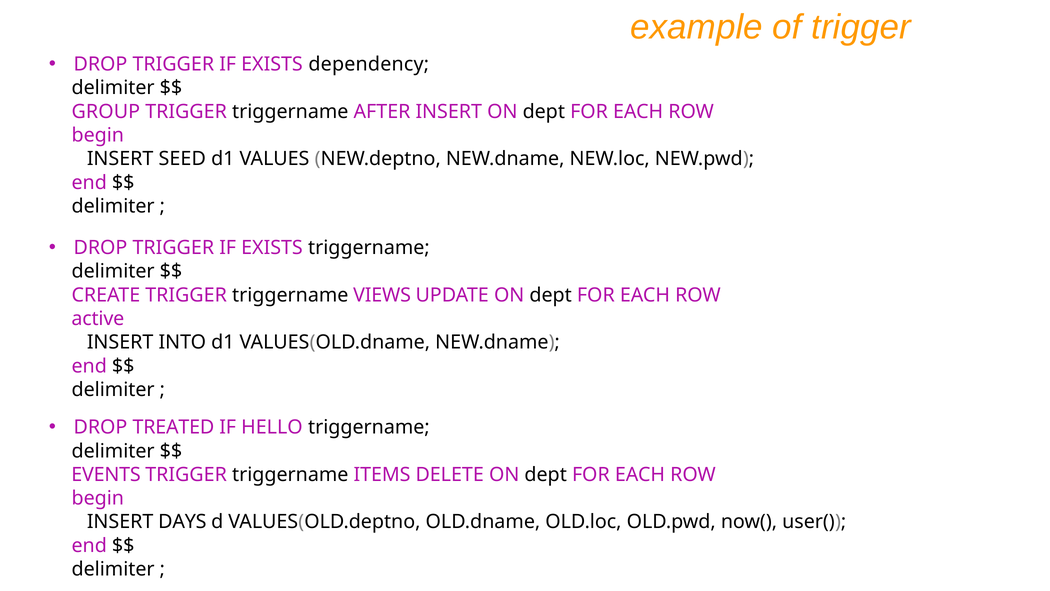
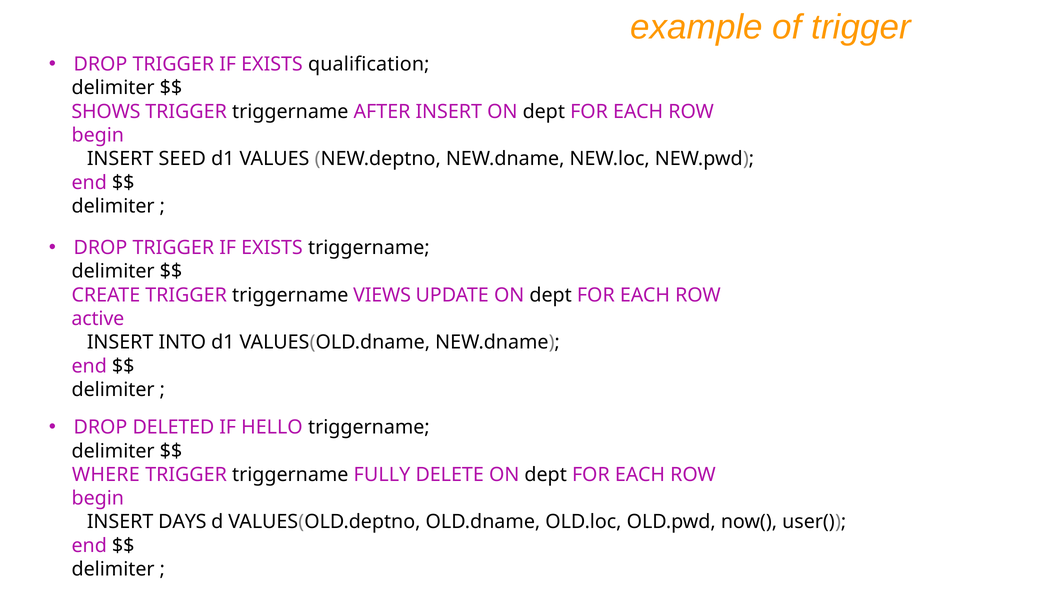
dependency: dependency -> qualification (369, 64)
GROUP: GROUP -> SHOWS (106, 112)
TREATED: TREATED -> DELETED (173, 427)
EVENTS: EVENTS -> WHERE (106, 474)
ITEMS: ITEMS -> FULLY (382, 474)
